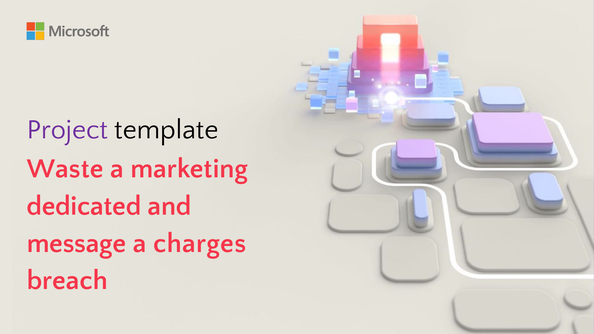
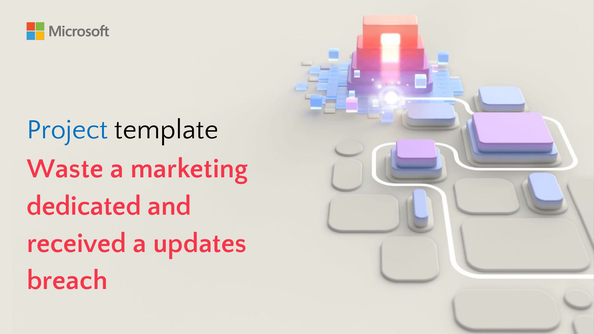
Project colour: purple -> blue (67, 130)
message: message -> received (77, 243)
charges: charges -> updates (200, 243)
